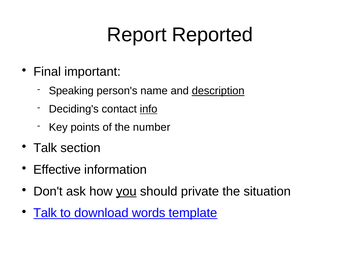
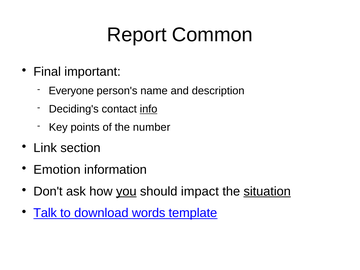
Reported: Reported -> Common (212, 35)
Speaking: Speaking -> Everyone (71, 91)
description underline: present -> none (218, 91)
Talk: Talk -> Link (45, 148)
Effective: Effective -> Emotion (57, 170)
private: private -> impact (200, 191)
situation underline: none -> present (267, 191)
